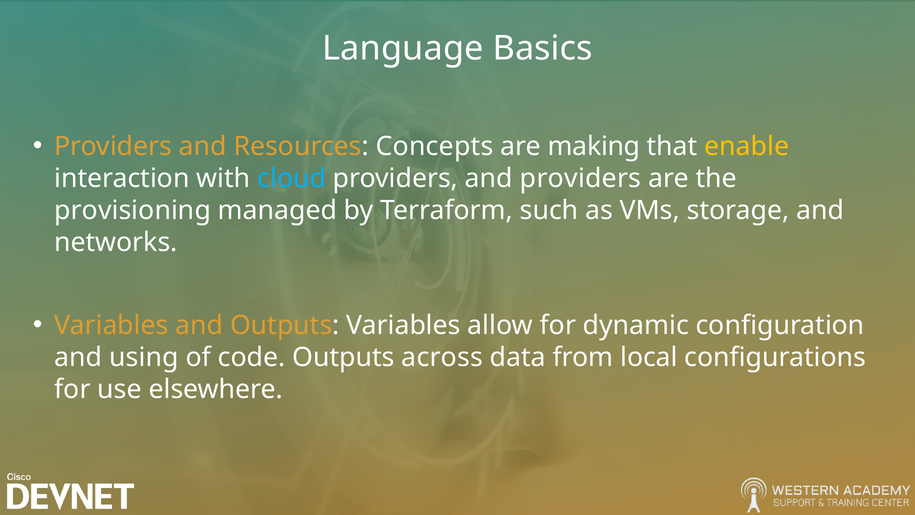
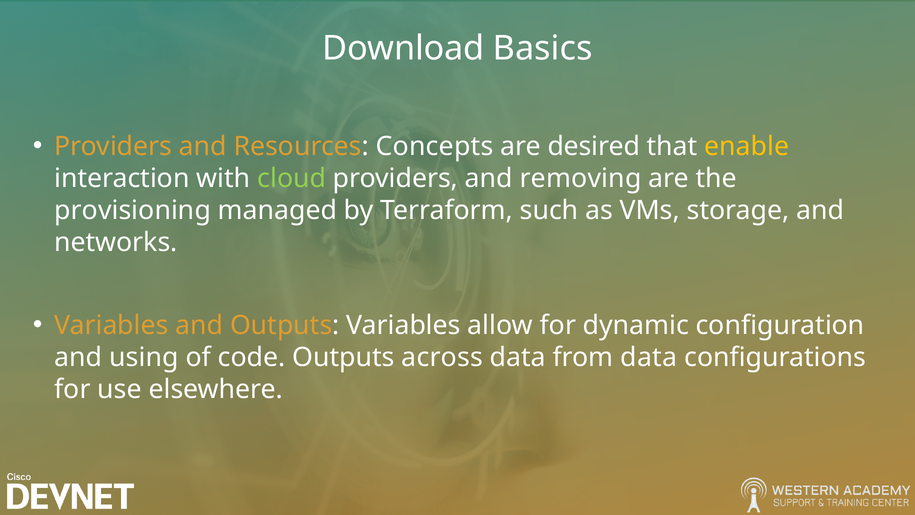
Language: Language -> Download (403, 48)
making: making -> desired (594, 146)
cloud colour: light blue -> light green (292, 178)
and providers: providers -> removing (581, 178)
from local: local -> data (649, 357)
